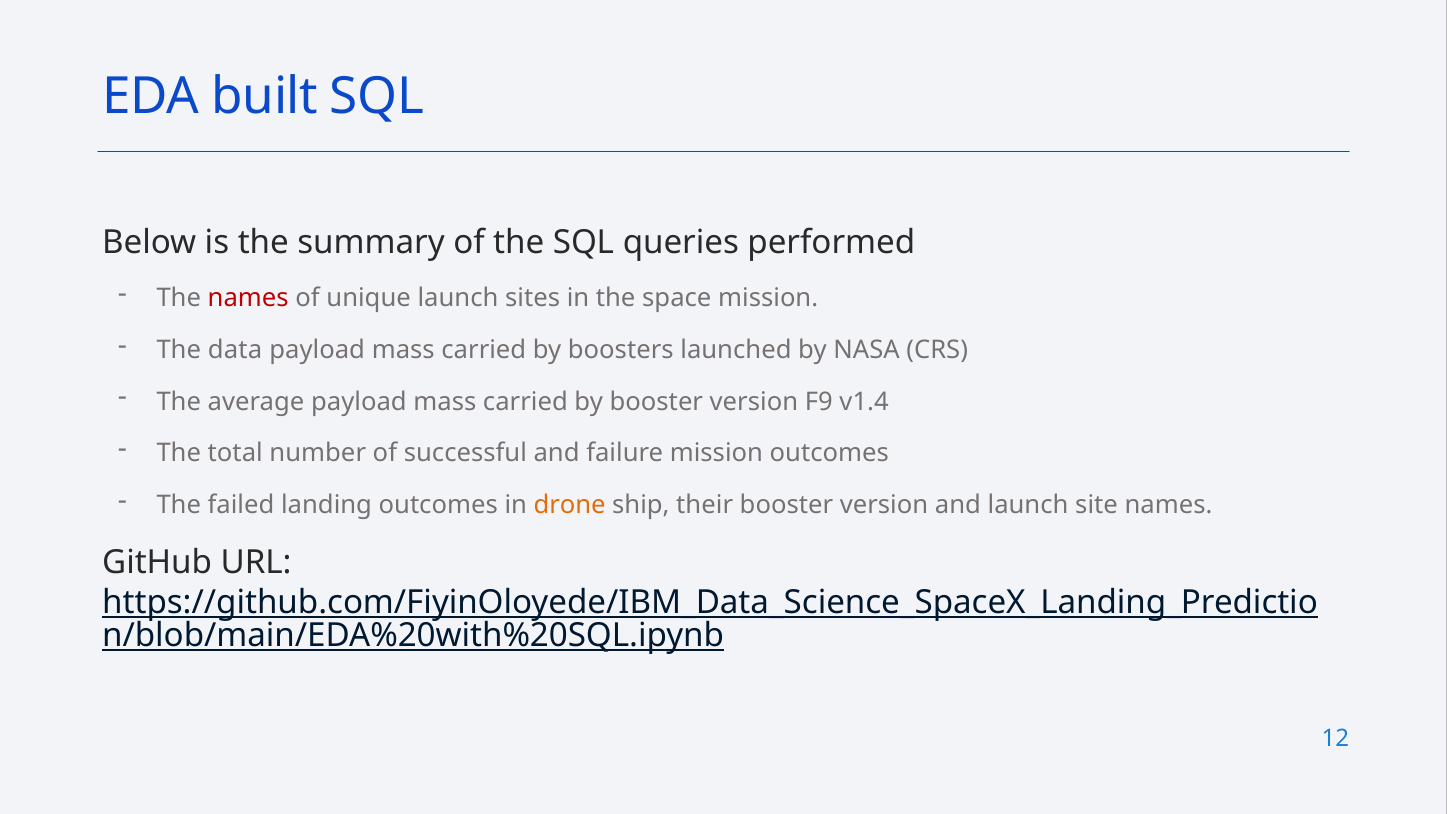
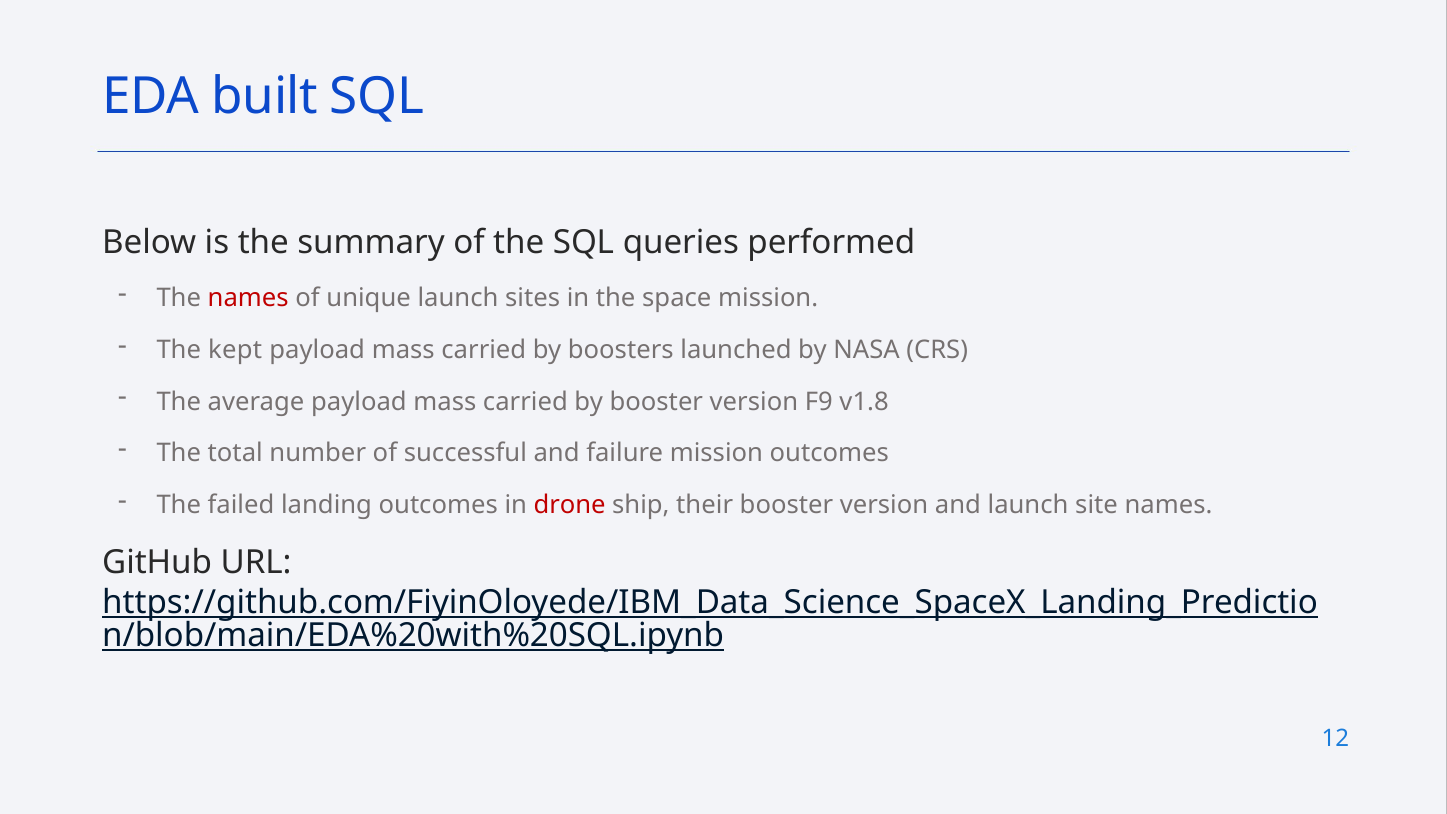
data: data -> kept (235, 350)
v1.4: v1.4 -> v1.8 (864, 402)
drone colour: orange -> red (570, 505)
